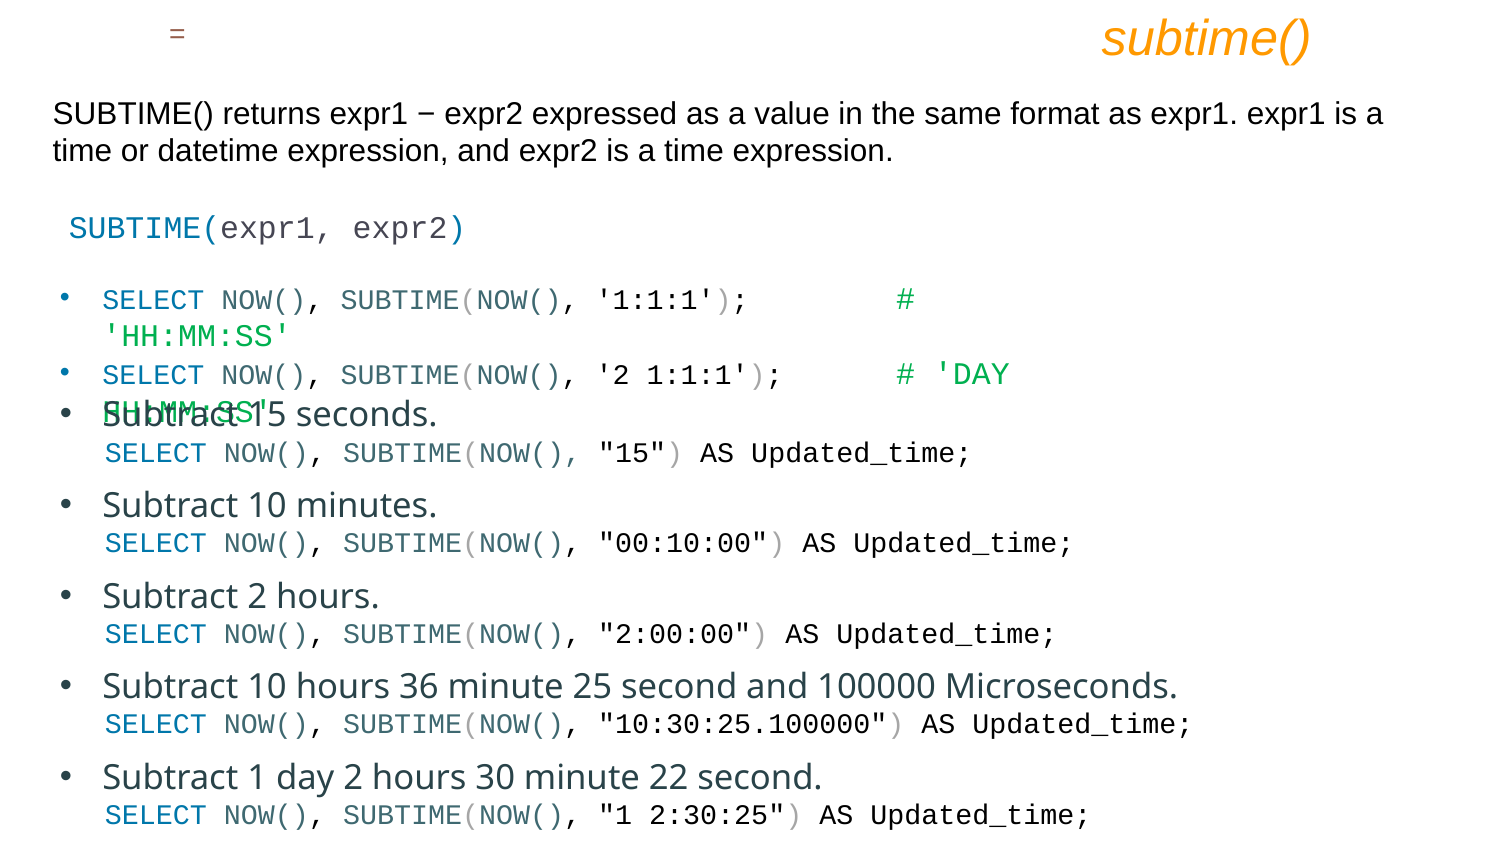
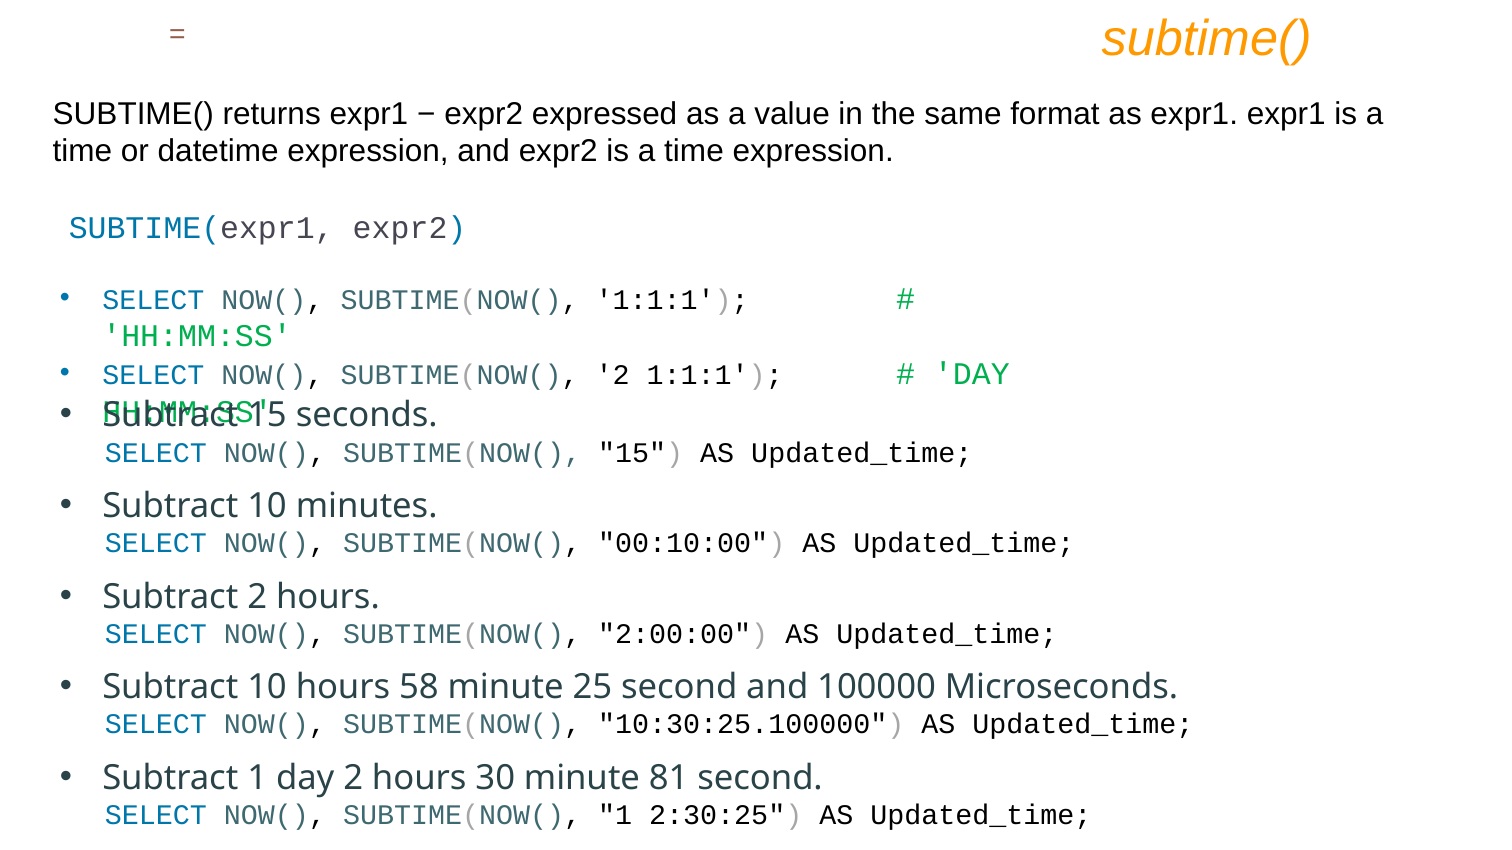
36: 36 -> 58 (419, 688)
22: 22 -> 81 (669, 778)
